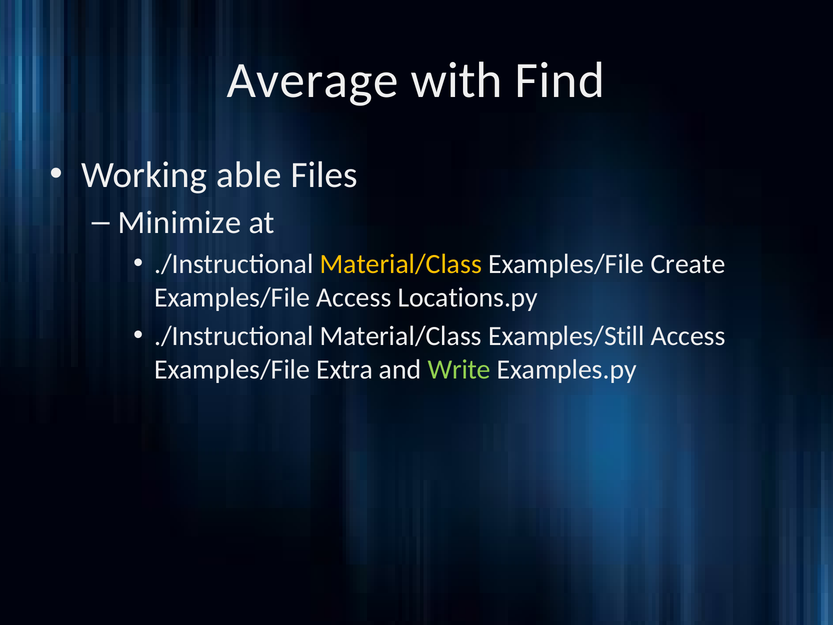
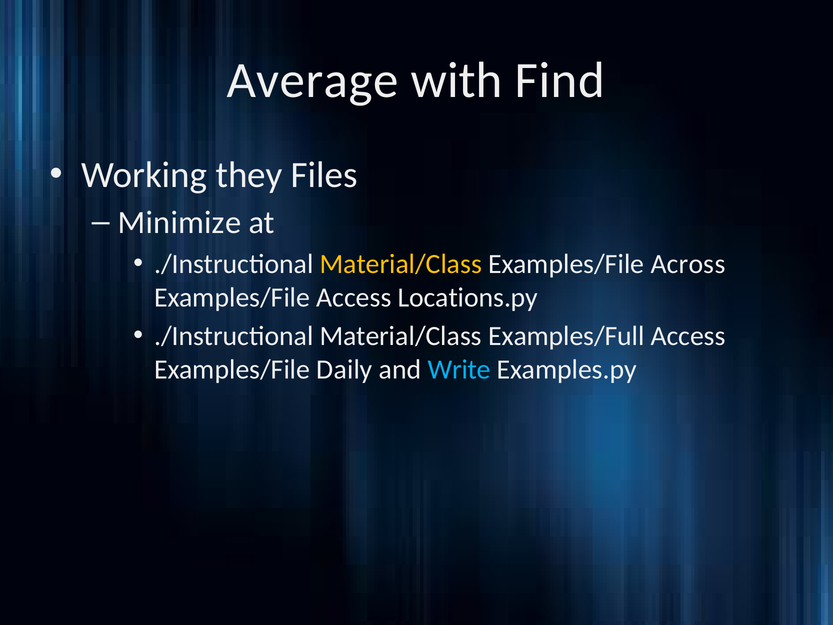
able: able -> they (249, 175)
Create: Create -> Across (688, 264)
Examples/Still: Examples/Still -> Examples/Full (566, 336)
Extra: Extra -> Daily (344, 369)
Write colour: light green -> light blue (459, 369)
